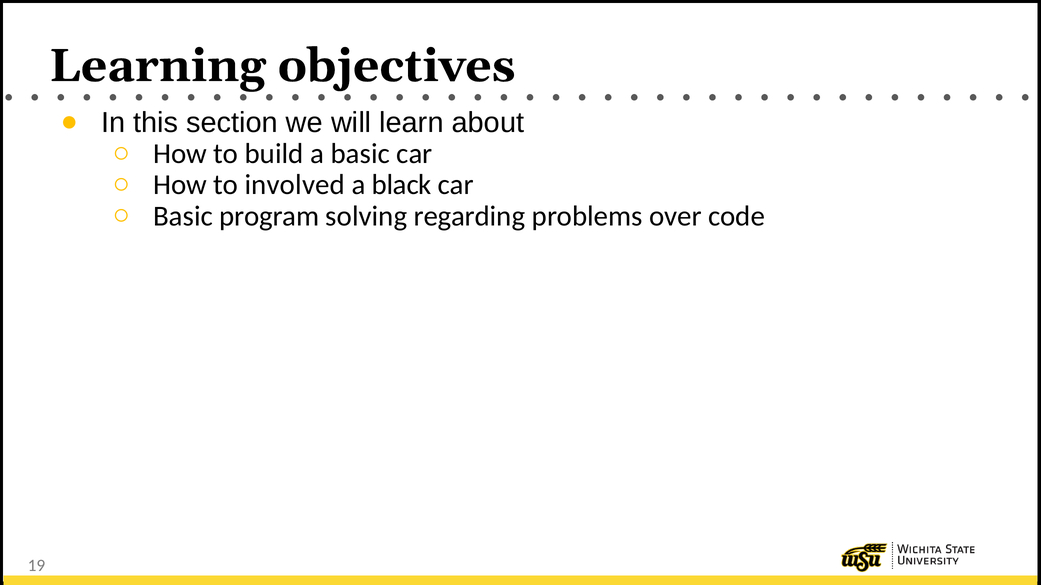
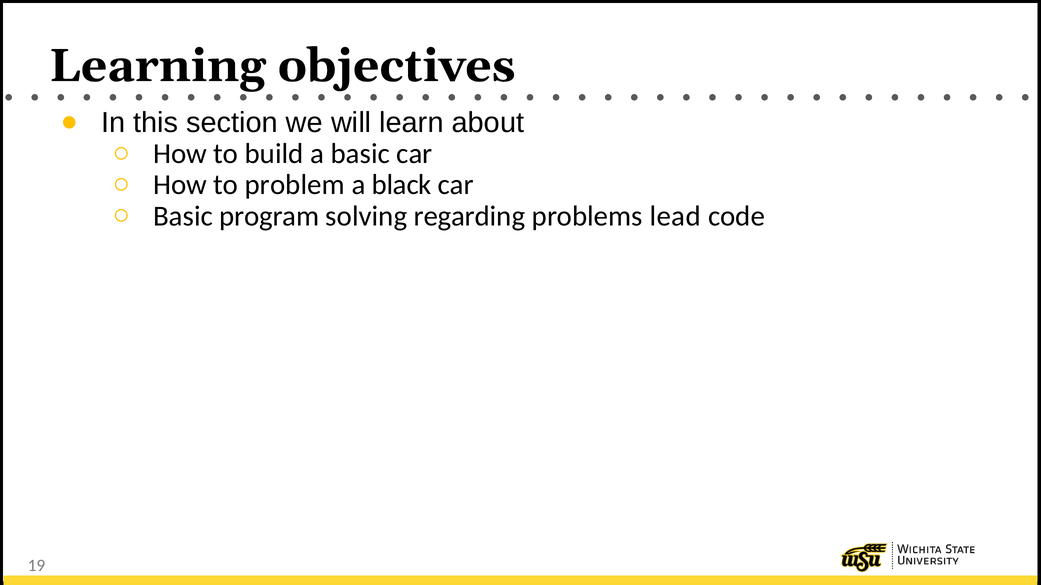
involved: involved -> problem (295, 185)
over: over -> lead (675, 216)
